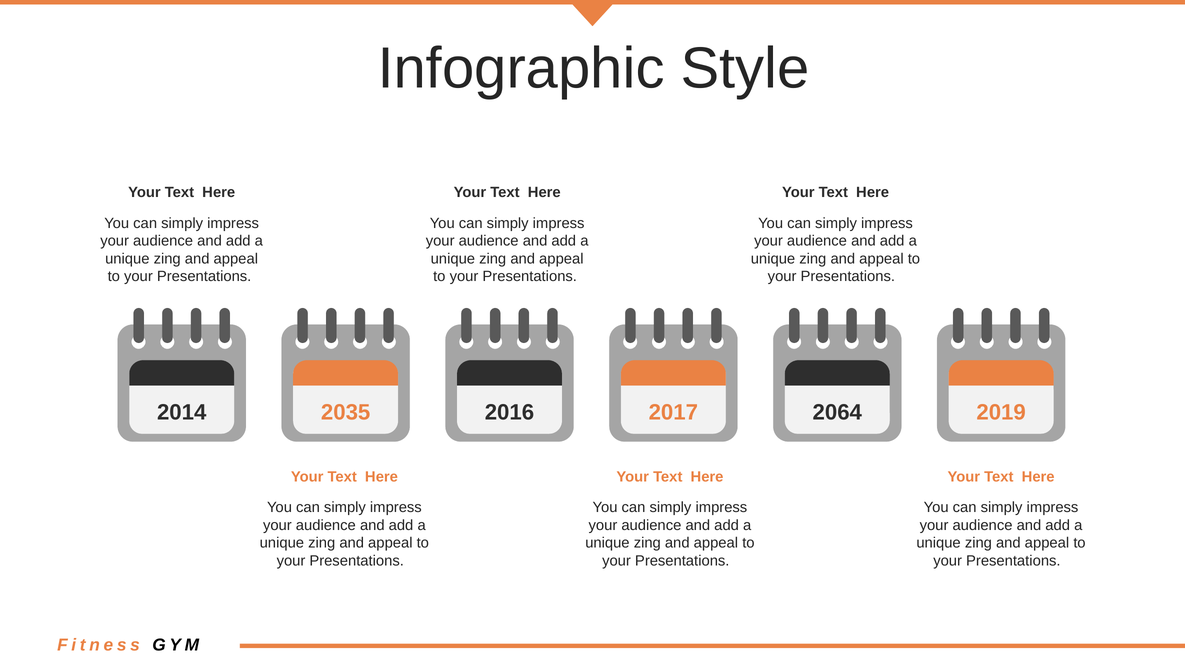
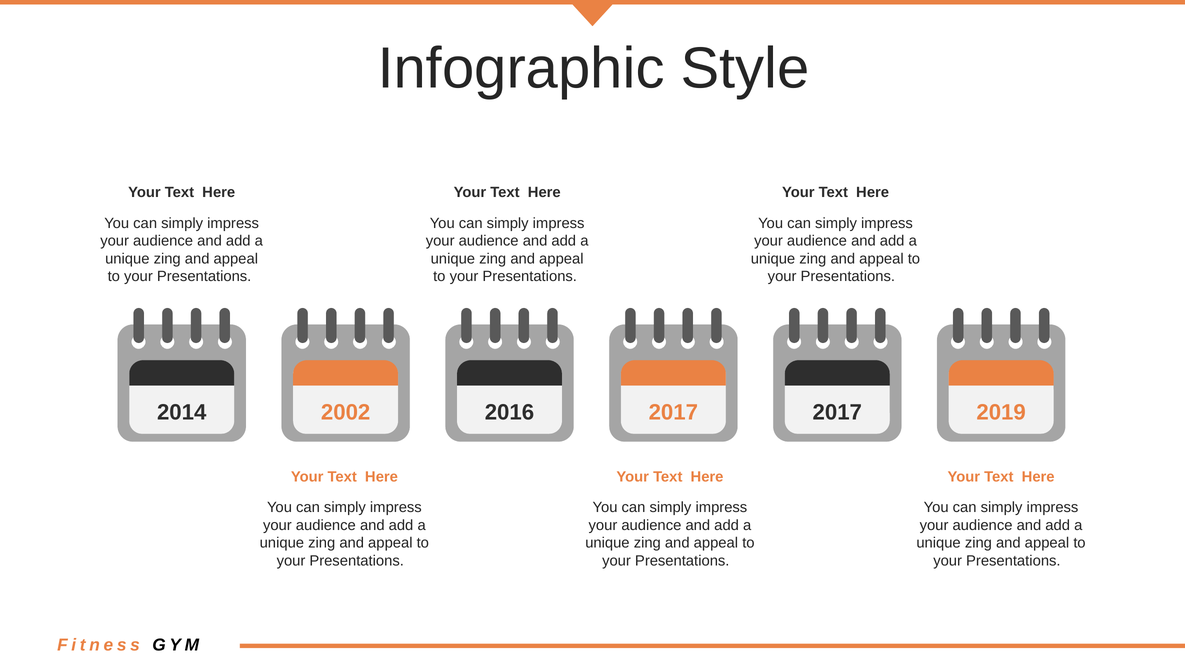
2035: 2035 -> 2002 (346, 412)
2017 2064: 2064 -> 2017 (837, 412)
